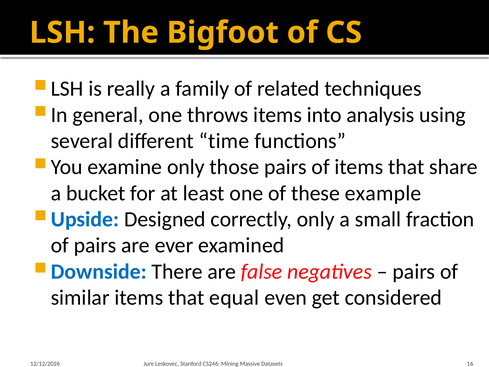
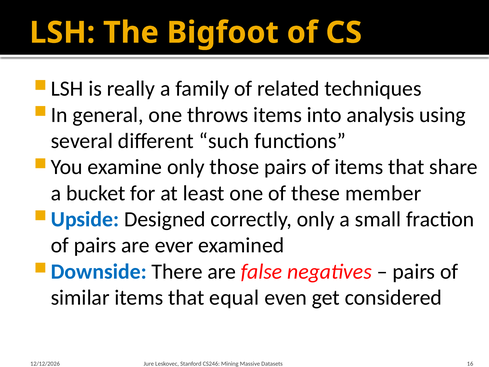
time: time -> such (224, 141)
example: example -> member (383, 193)
